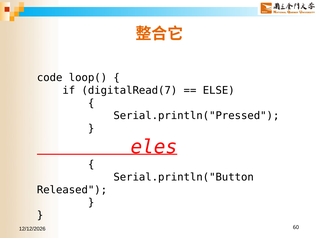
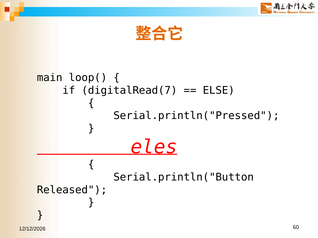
code: code -> main (50, 78)
